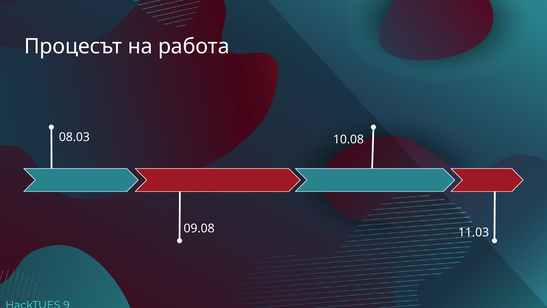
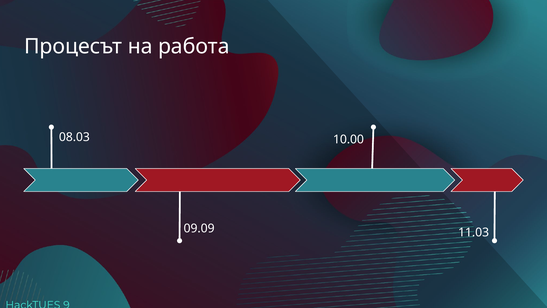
10.08: 10.08 -> 10.00 (348, 139)
09.08: 09.08 -> 09.09 (199, 228)
